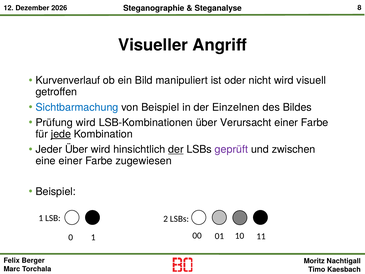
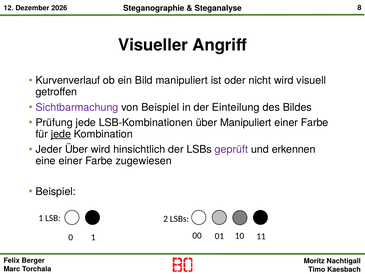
Sichtbarmachung colour: blue -> purple (77, 107)
Einzelnen: Einzelnen -> Einteilung (236, 107)
Prüfung wird: wird -> jede (86, 122)
über Verursacht: Verursacht -> Manipuliert (246, 122)
der underline: present -> none (176, 149)
zwischen: zwischen -> erkennen (294, 149)
